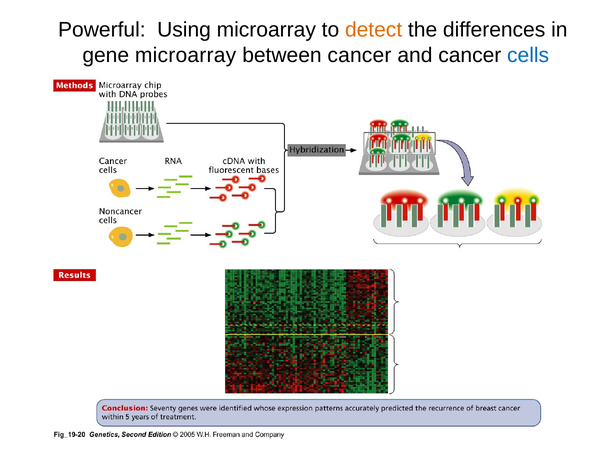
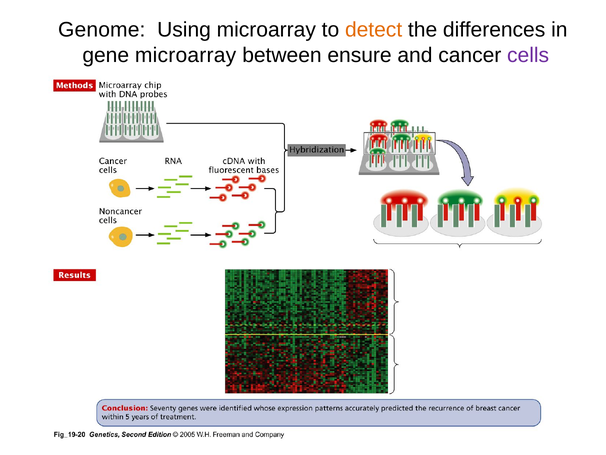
Powerful: Powerful -> Genome (102, 30)
between cancer: cancer -> ensure (360, 55)
cells colour: blue -> purple (528, 55)
